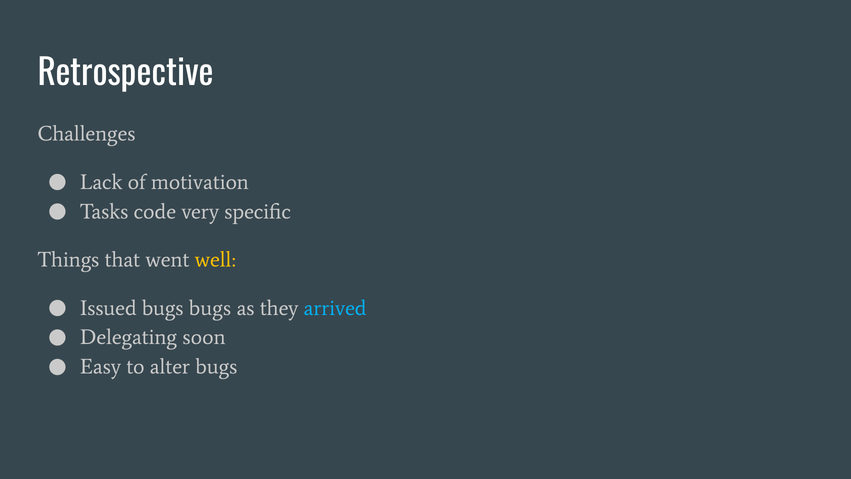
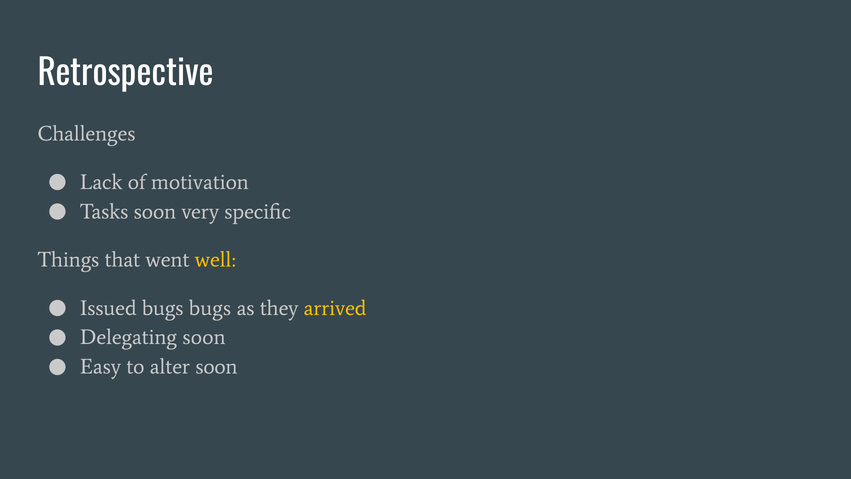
Tasks code: code -> soon (155, 211)
arrived colour: light blue -> yellow (335, 308)
alter bugs: bugs -> soon (216, 367)
